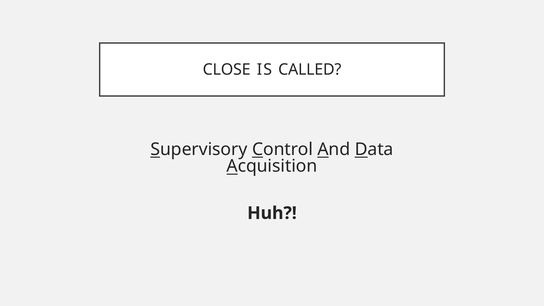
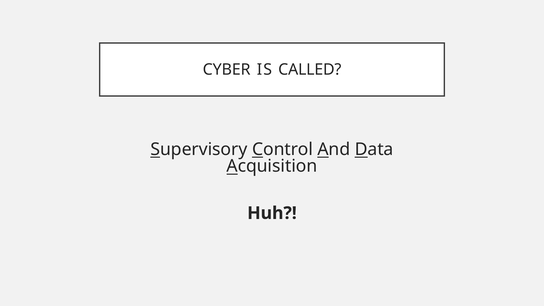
CLOSE: CLOSE -> CYBER (227, 69)
